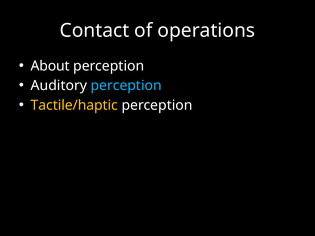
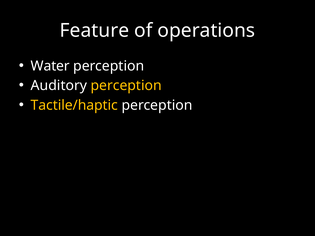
Contact: Contact -> Feature (94, 30)
About: About -> Water (50, 66)
perception colour: light blue -> yellow (126, 86)
